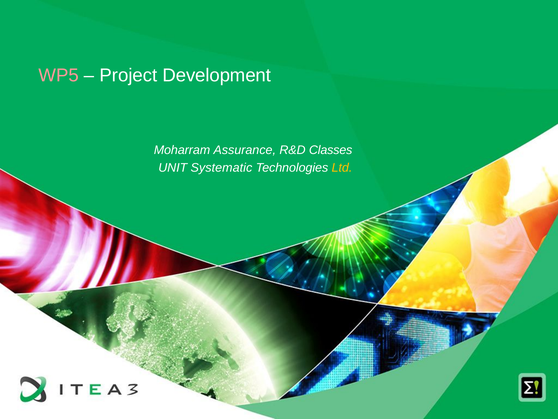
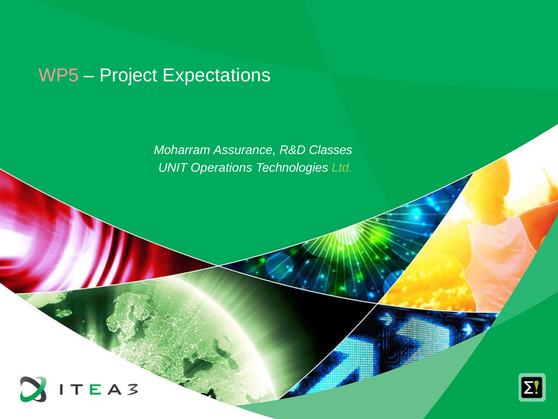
Development: Development -> Expectations (217, 75)
Systematic: Systematic -> Operations (221, 167)
Ltd colour: yellow -> light green (342, 167)
